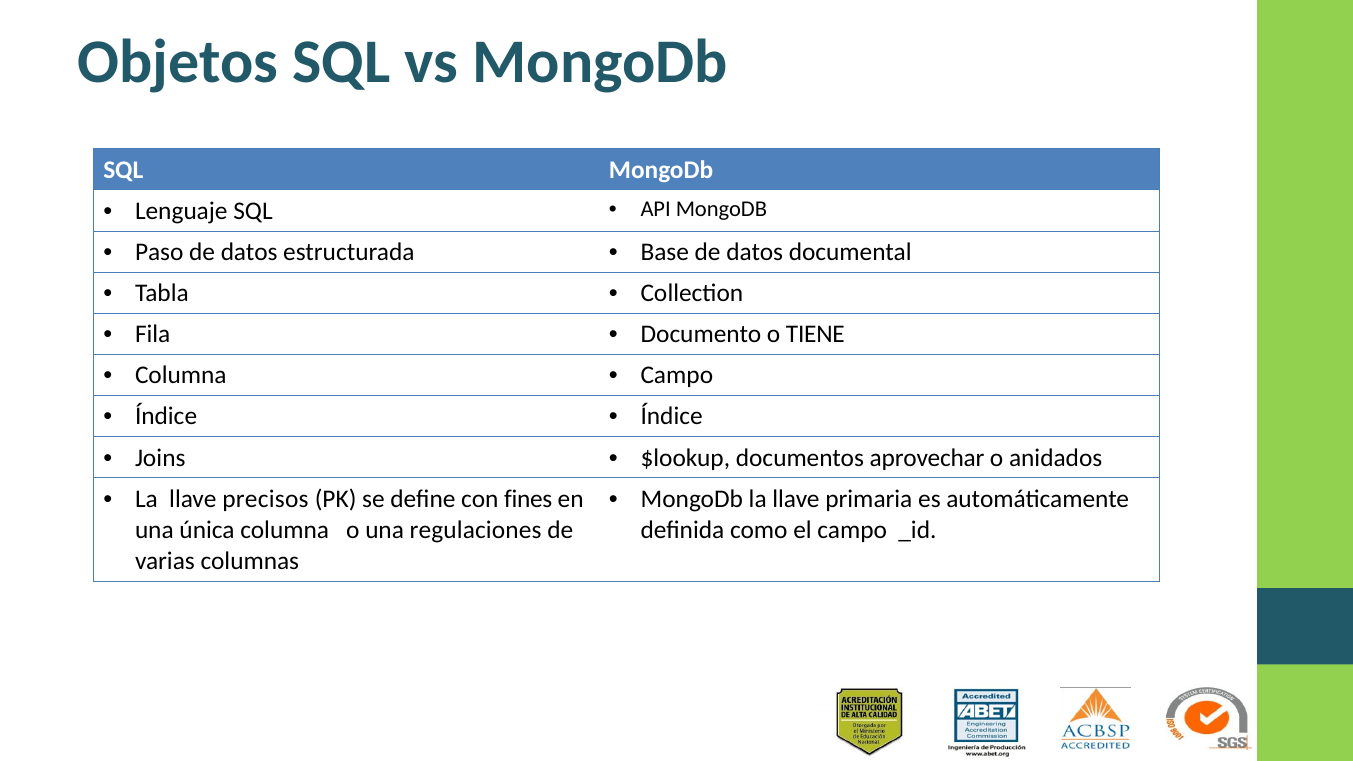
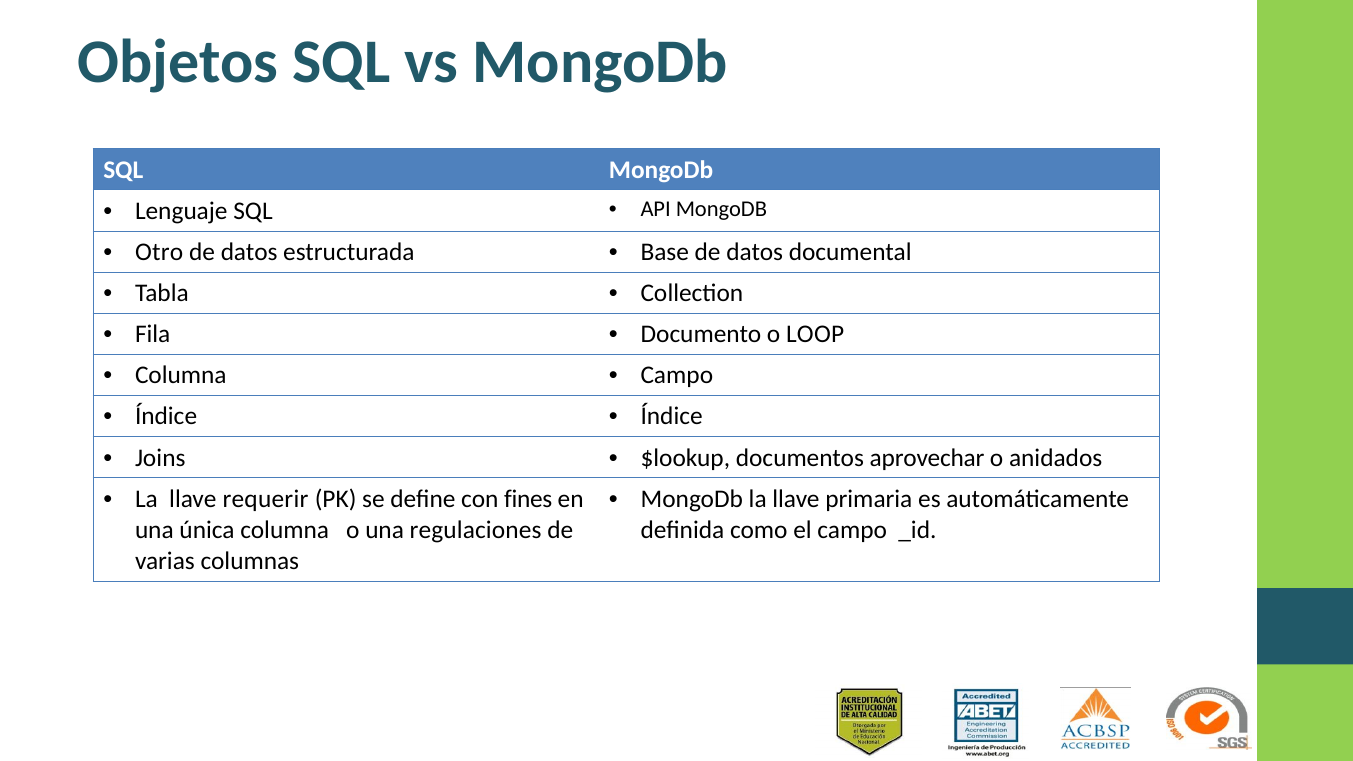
Paso: Paso -> Otro (159, 252)
TIENE: TIENE -> LOOP (815, 334)
precisos: precisos -> requerir (265, 499)
